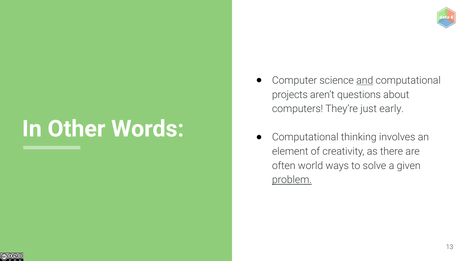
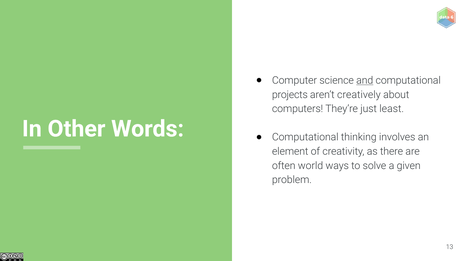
questions: questions -> creatively (359, 95)
early: early -> least (392, 109)
problem underline: present -> none (292, 180)
